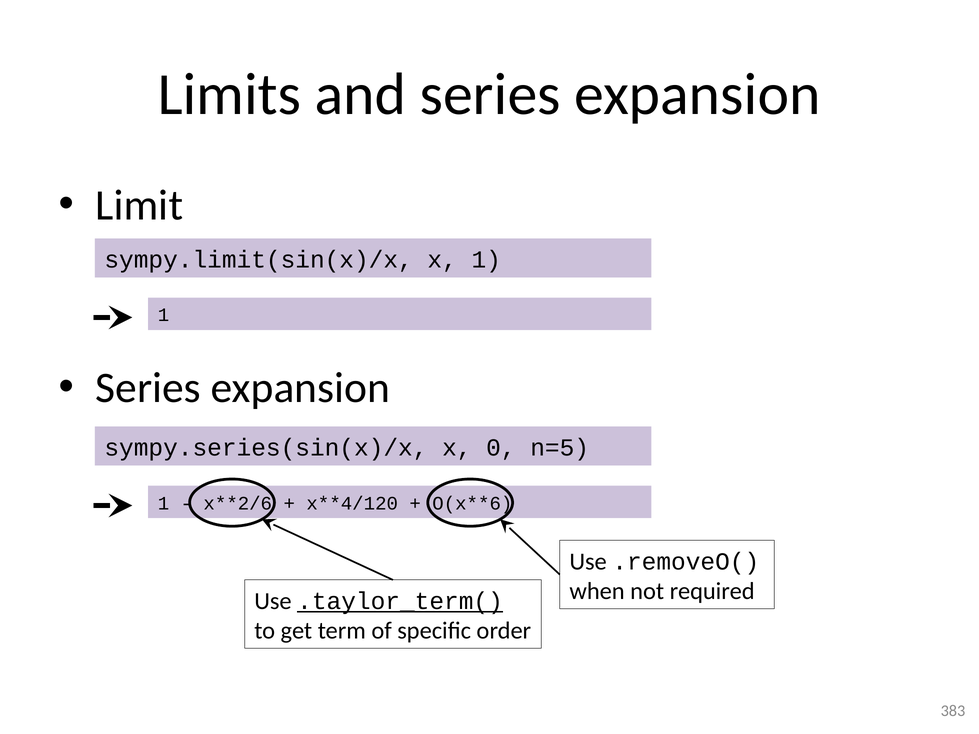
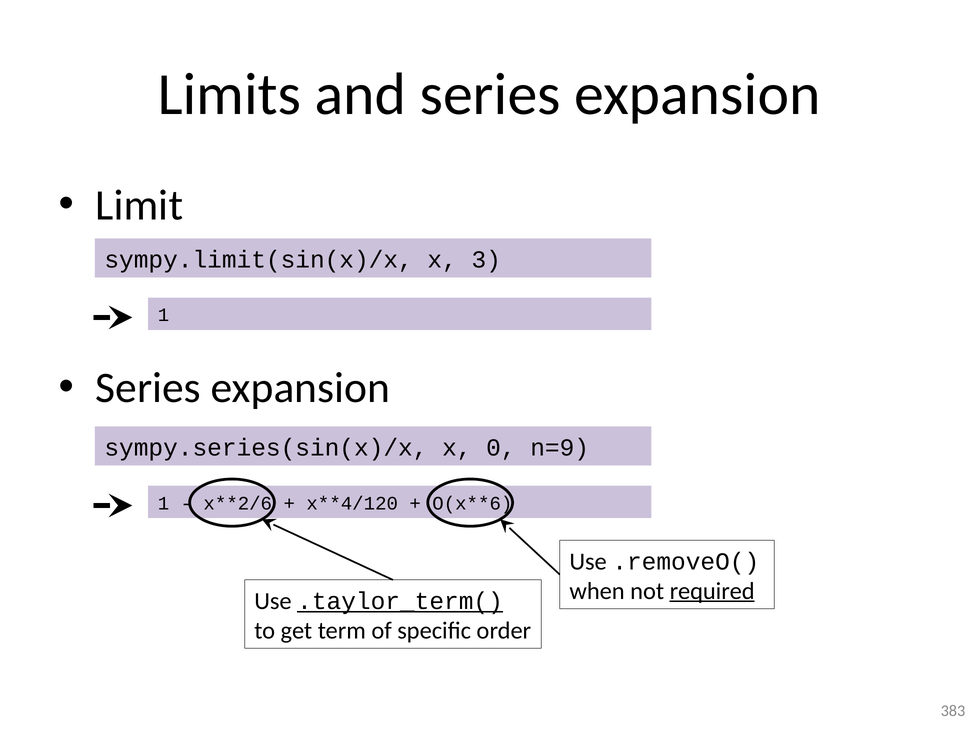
x 1: 1 -> 3 (486, 260)
n=5: n=5 -> n=9 (560, 448)
required underline: none -> present (712, 591)
